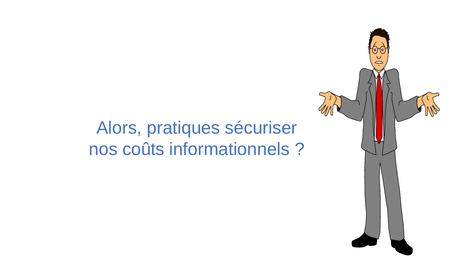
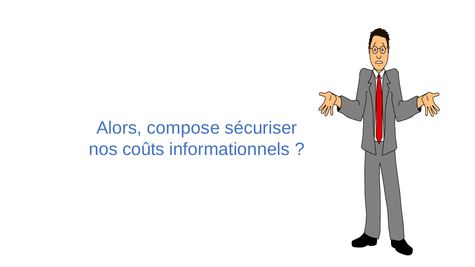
pratiques: pratiques -> compose (183, 128)
